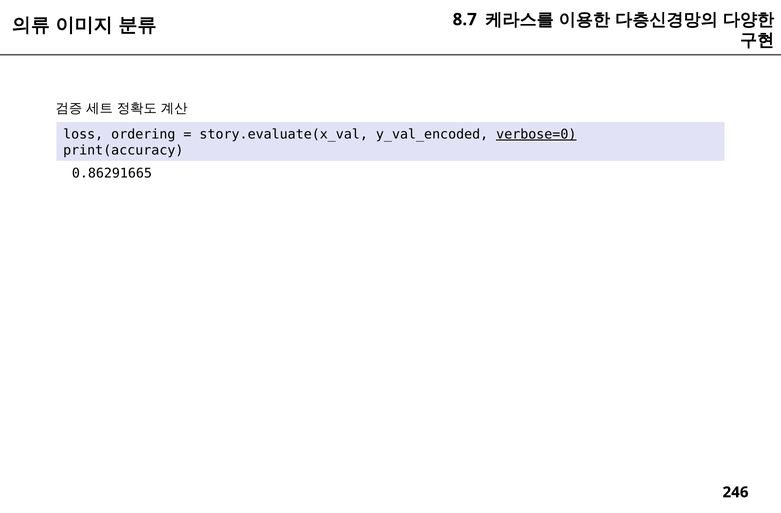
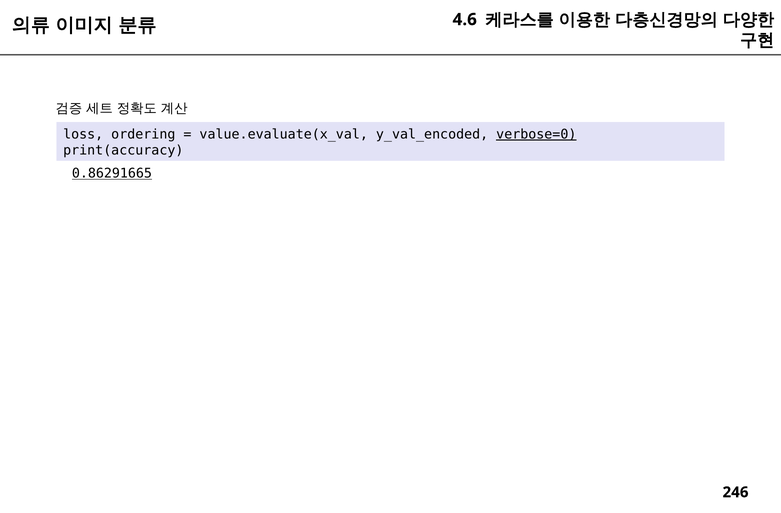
8.7: 8.7 -> 4.6 (465, 20)
story.evaluate(x_val: story.evaluate(x_val -> value.evaluate(x_val (284, 134)
0.86291665 underline: none -> present (112, 174)
